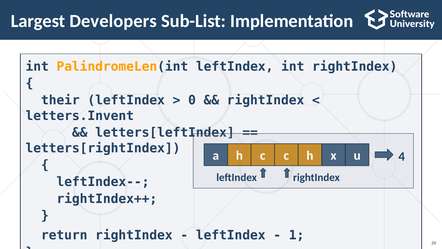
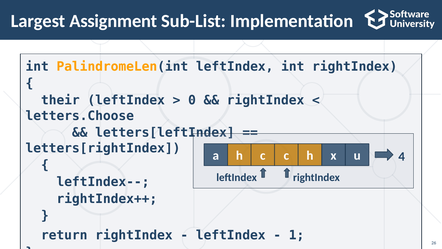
Developers: Developers -> Assignment (113, 21)
letters.Invent: letters.Invent -> letters.Choose (80, 116)
